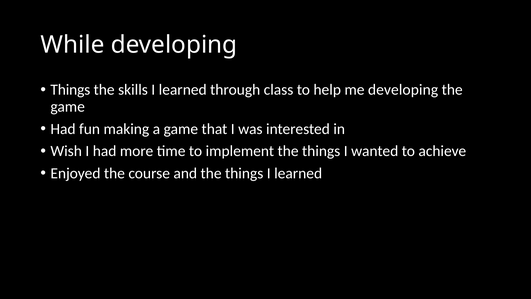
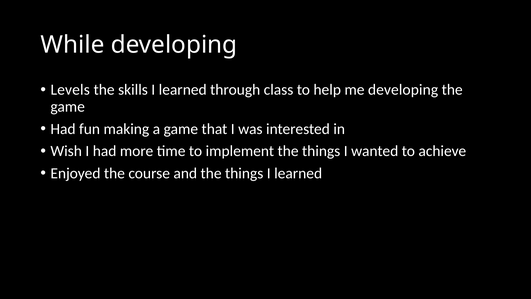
Things: Things -> Levels (70, 90)
